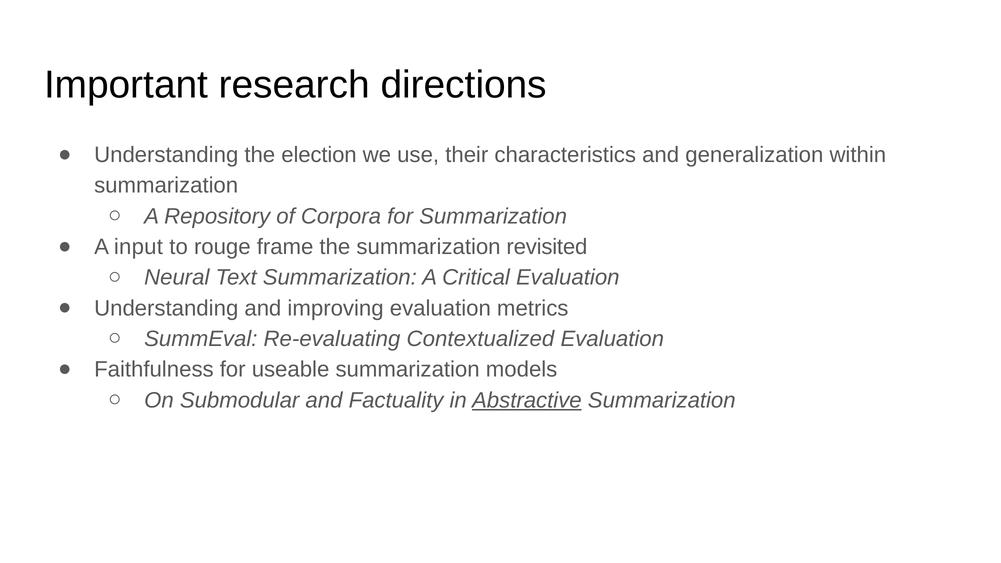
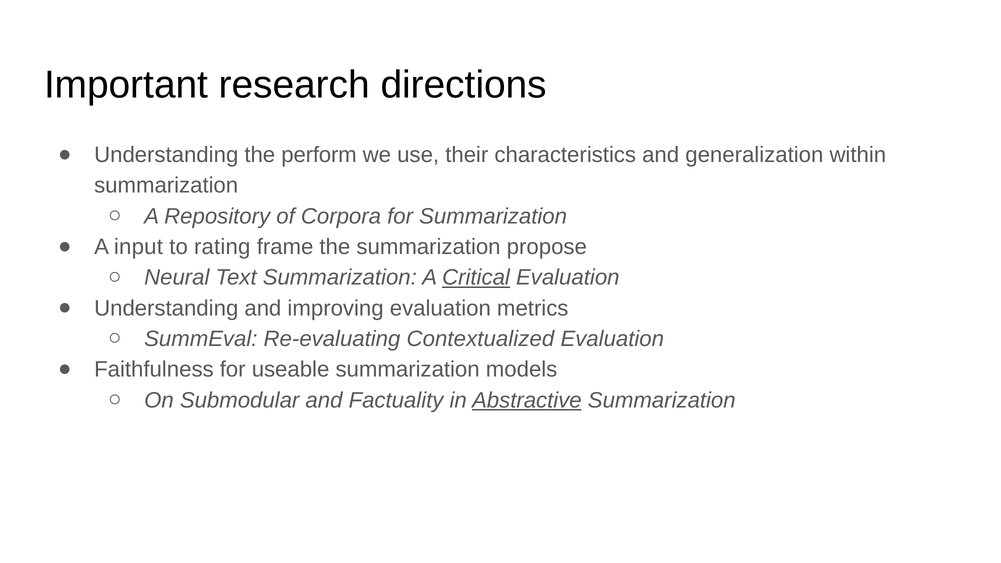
election: election -> perform (319, 155)
rouge: rouge -> rating (222, 247)
revisited: revisited -> propose (547, 247)
Critical underline: none -> present (476, 278)
